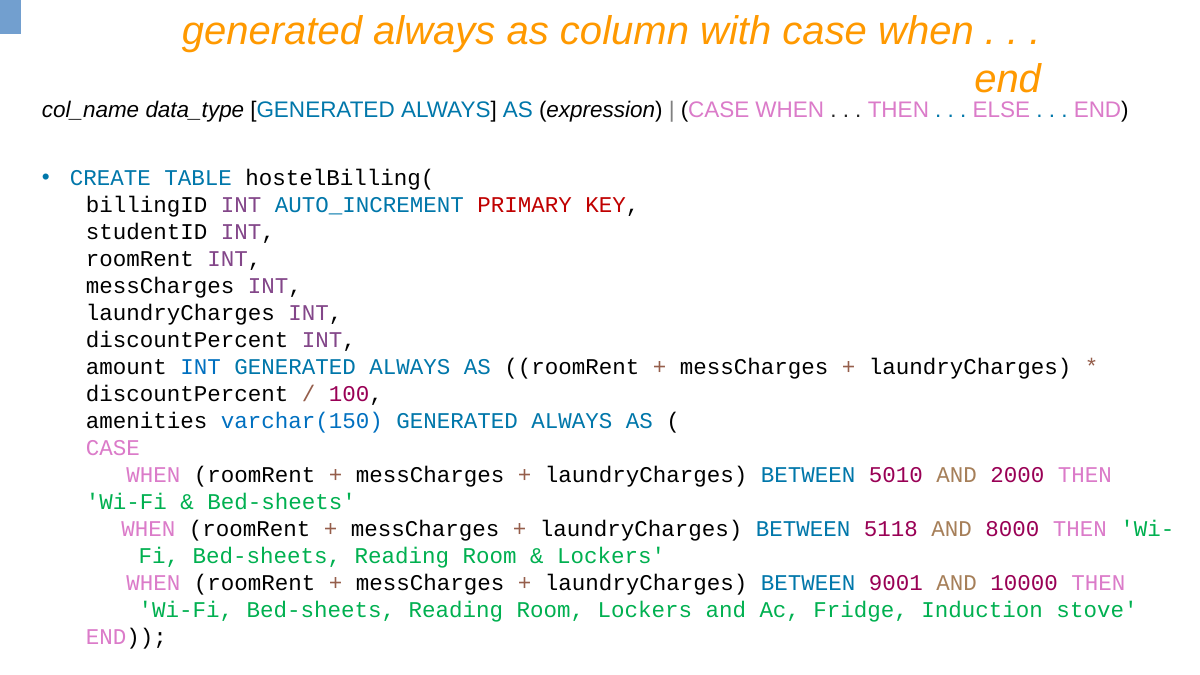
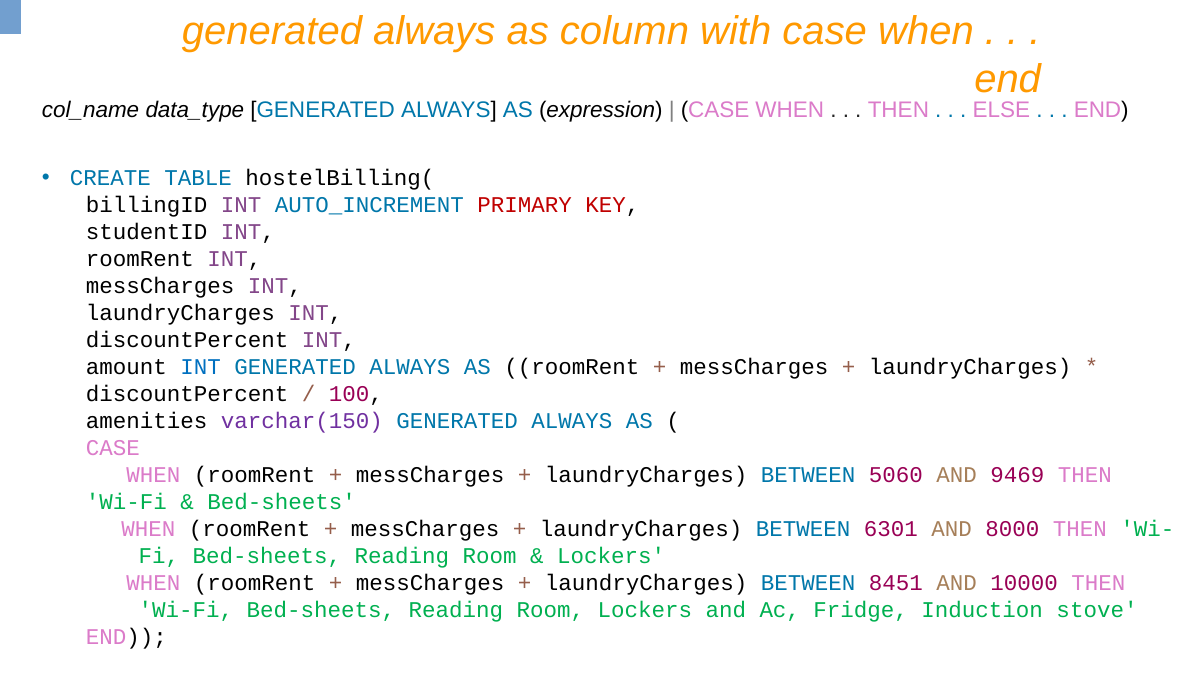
varchar(150 colour: blue -> purple (302, 421)
5010: 5010 -> 5060 (896, 475)
2000: 2000 -> 9469 (1017, 475)
5118: 5118 -> 6301 (891, 529)
9001: 9001 -> 8451 (896, 583)
